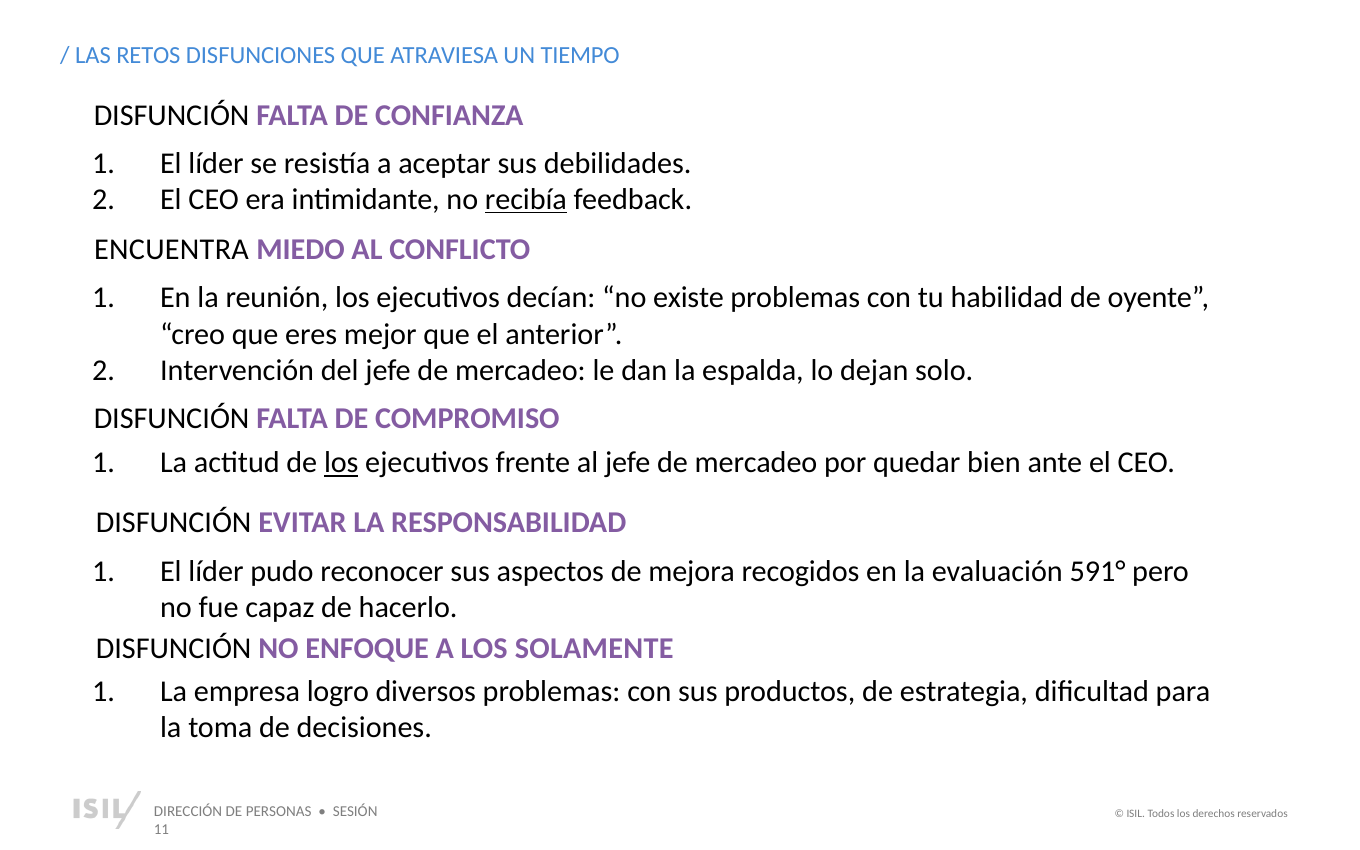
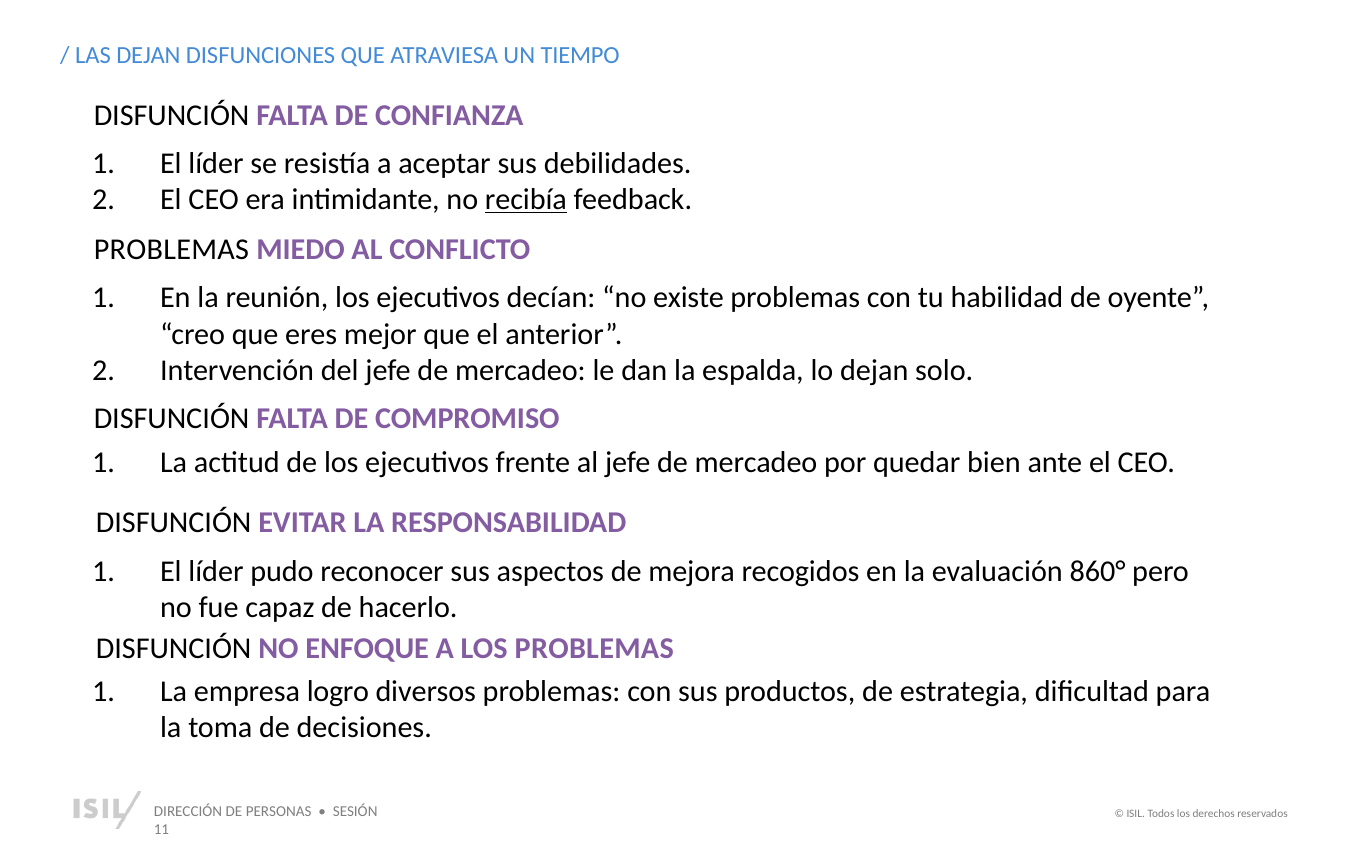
LAS RETOS: RETOS -> DEJAN (148, 55)
ENCUENTRA: ENCUENTRA -> PROBLEMAS (171, 250)
los underline: present -> none (341, 463)
591°: 591° -> 860° (1098, 571)
LOS SOLAMENTE: SOLAMENTE -> PROBLEMAS (594, 649)
